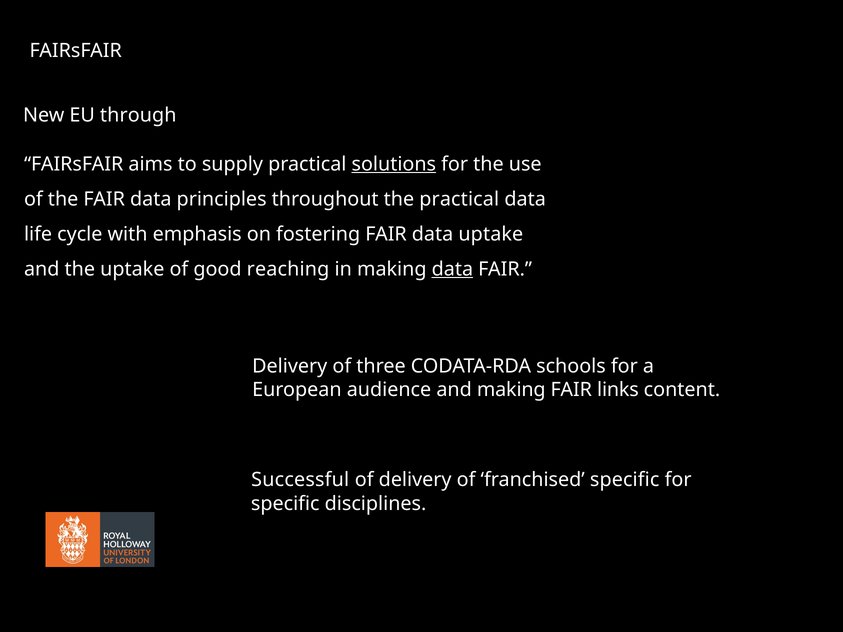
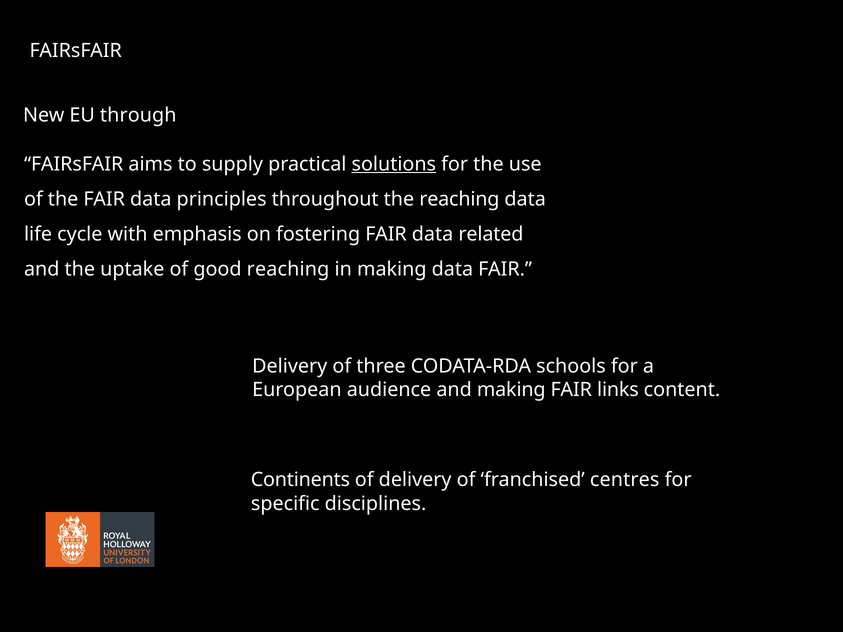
the practical: practical -> reaching (459, 199)
data uptake: uptake -> related (491, 234)
data underline: present -> none (452, 269)
Successful: Successful -> Continents (300, 480)
franchised specific: specific -> centres (625, 480)
